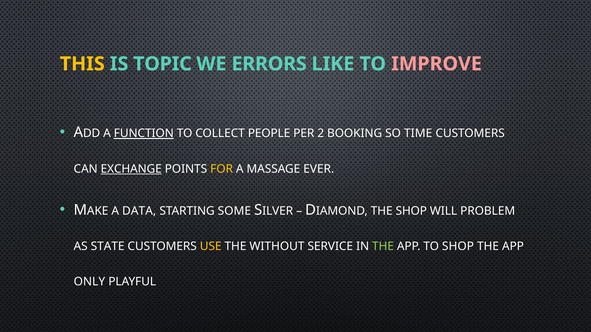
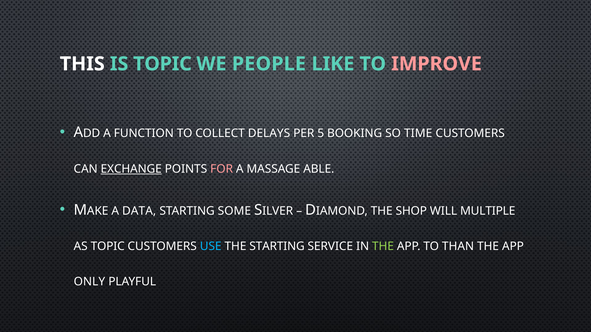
THIS colour: yellow -> white (82, 64)
ERRORS: ERRORS -> PEOPLE (269, 64)
FUNCTION underline: present -> none (144, 134)
PEOPLE: PEOPLE -> DELAYS (269, 134)
2: 2 -> 5 (321, 134)
FOR colour: yellow -> pink (222, 169)
EVER: EVER -> ABLE (319, 169)
PROBLEM: PROBLEM -> MULTIPLE (488, 211)
AS STATE: STATE -> TOPIC (108, 247)
USE colour: yellow -> light blue (211, 247)
THE WITHOUT: WITHOUT -> STARTING (277, 247)
TO SHOP: SHOP -> THAN (458, 247)
